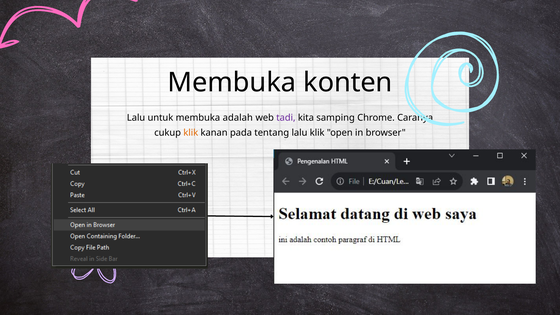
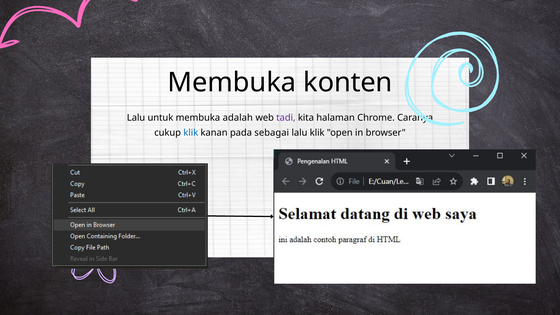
samping: samping -> halaman (336, 118)
klik colour: orange -> blue (191, 133)
tentang: tentang -> sebagai (272, 133)
